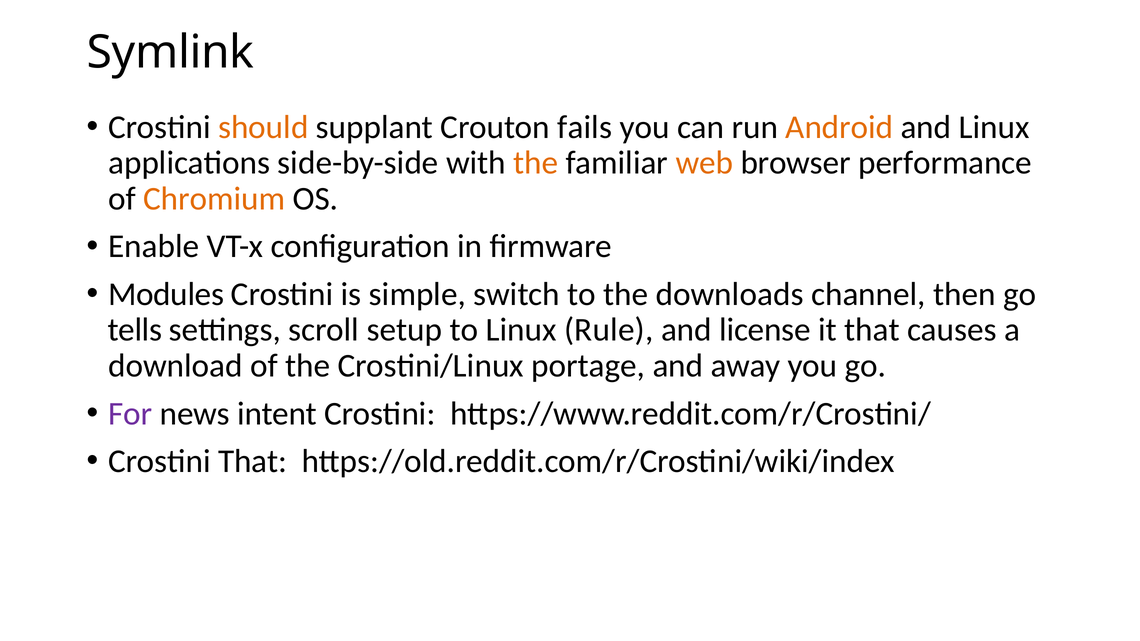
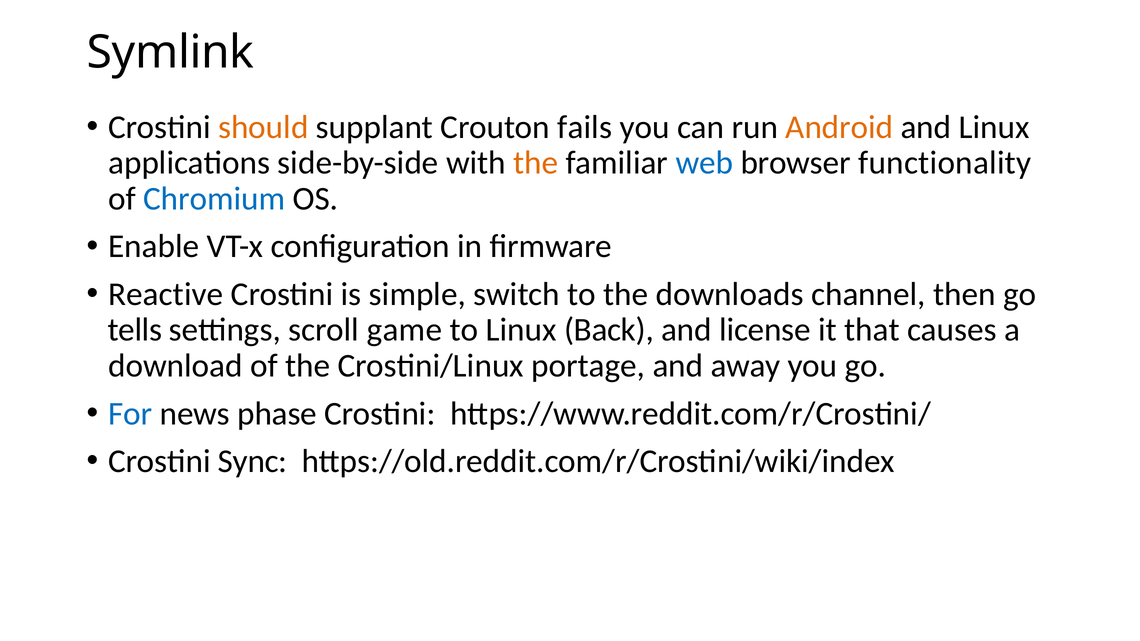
web colour: orange -> blue (704, 163)
performance: performance -> functionality (945, 163)
Chromium colour: orange -> blue (214, 199)
Modules: Modules -> Reactive (166, 294)
setup: setup -> game (404, 330)
Rule: Rule -> Back (609, 330)
For colour: purple -> blue (130, 414)
intent: intent -> phase (277, 414)
Crostini That: That -> Sync (253, 461)
